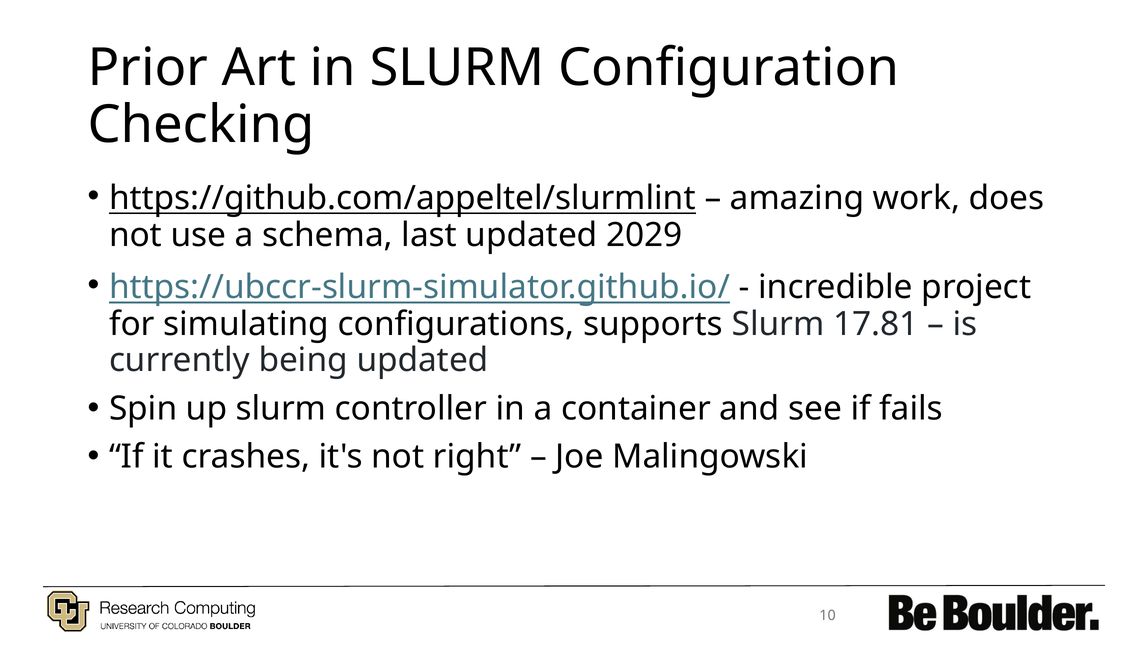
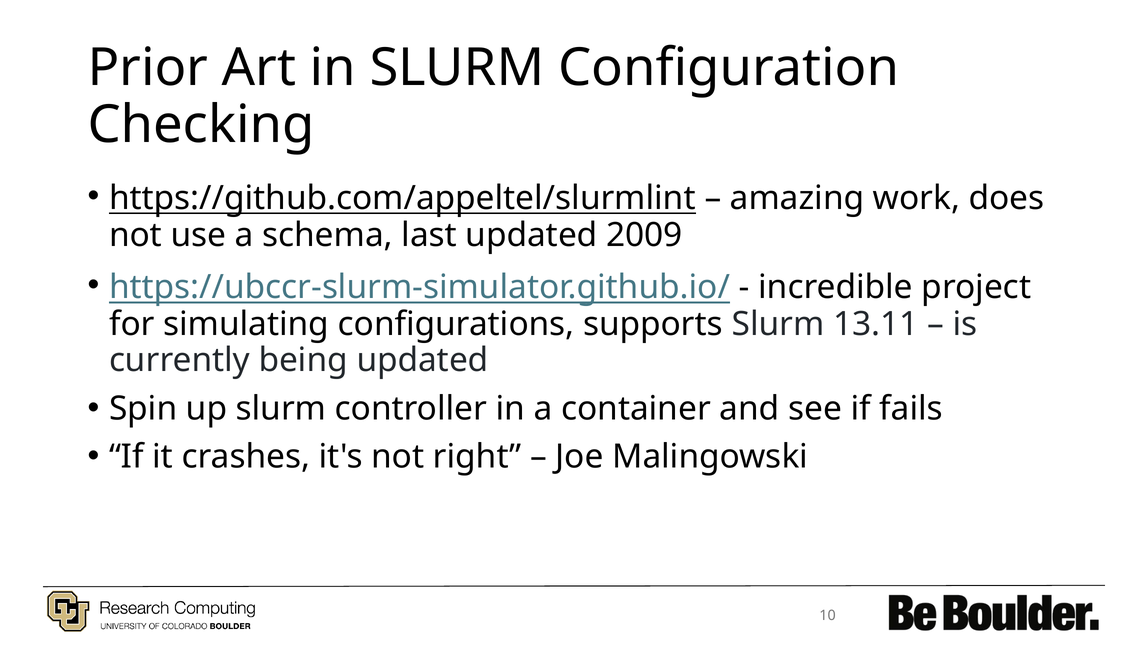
2029: 2029 -> 2009 (644, 235)
17.81: 17.81 -> 13.11 (876, 324)
